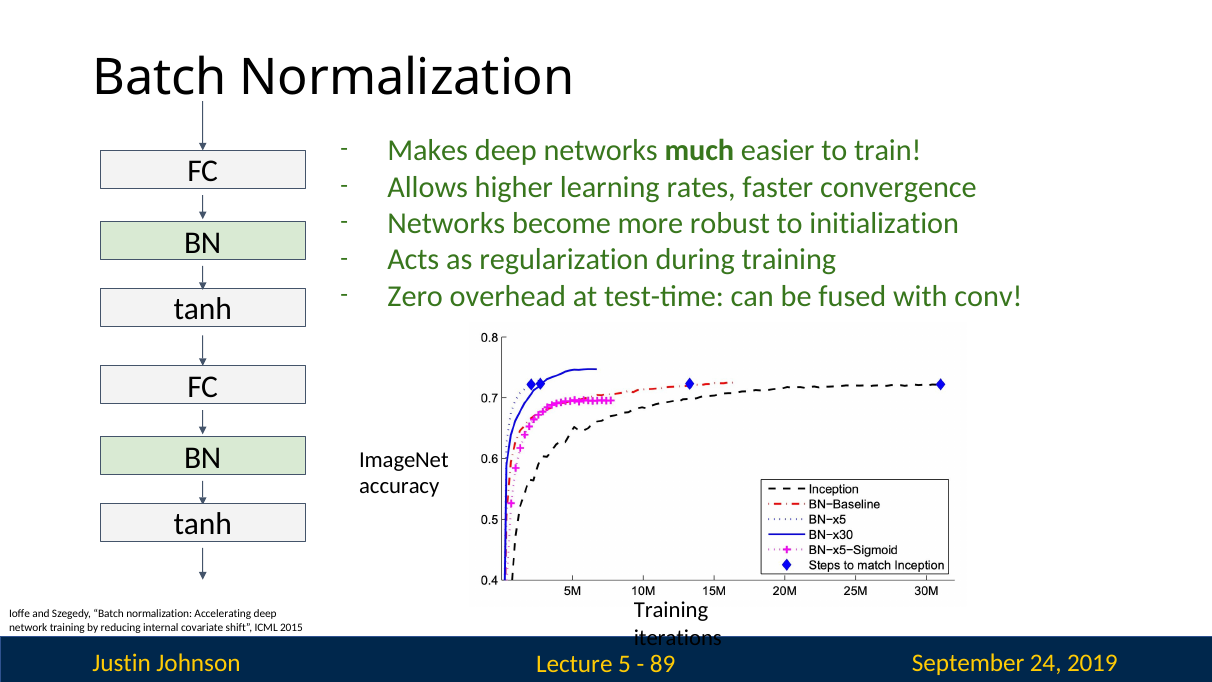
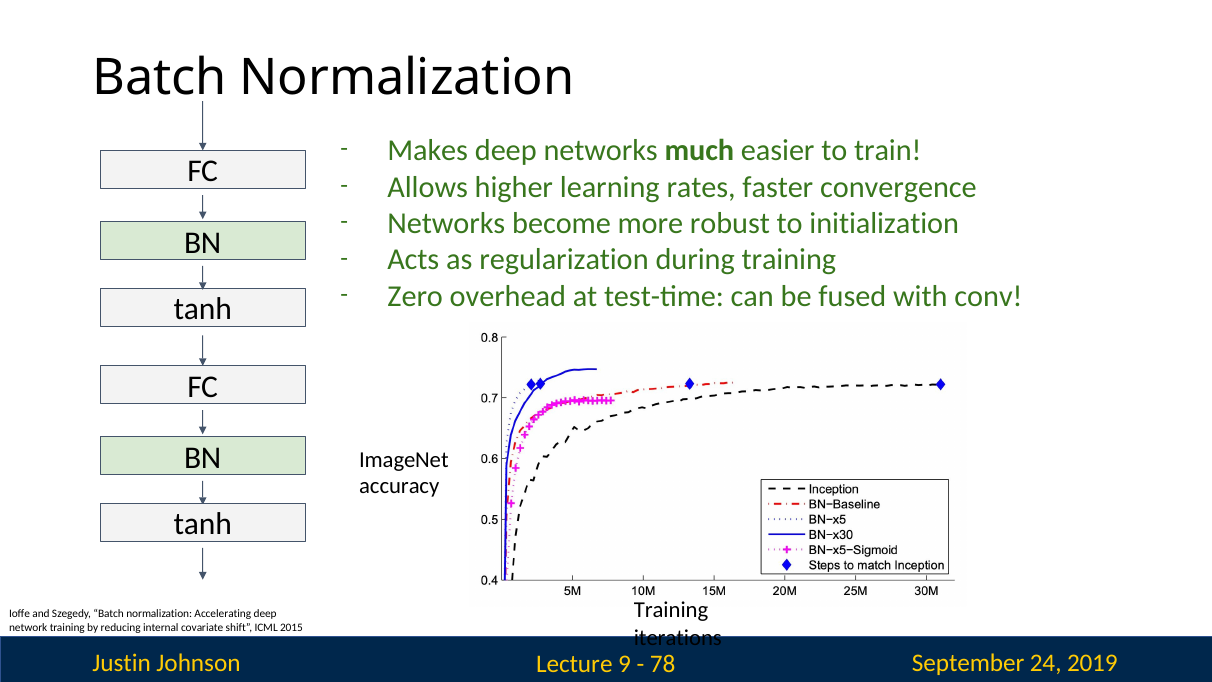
5: 5 -> 9 (625, 664)
89: 89 -> 78 (663, 664)
